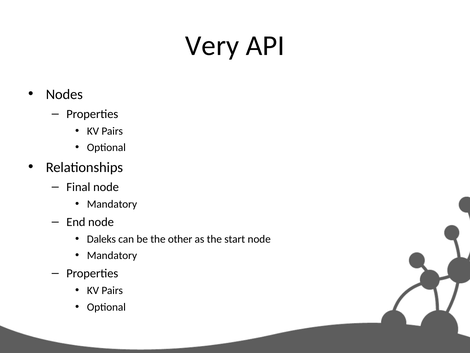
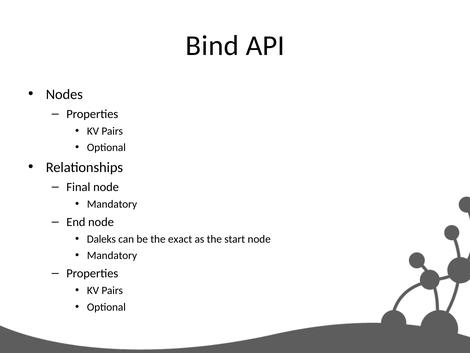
Very: Very -> Bind (212, 45)
other: other -> exact (180, 239)
